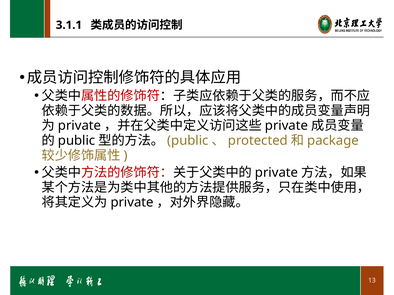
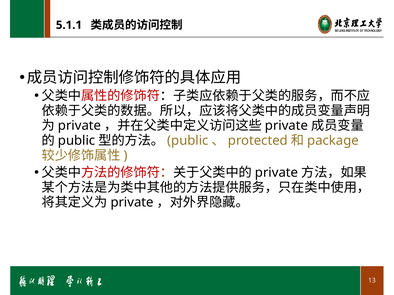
3.1.1: 3.1.1 -> 5.1.1 (69, 25)
